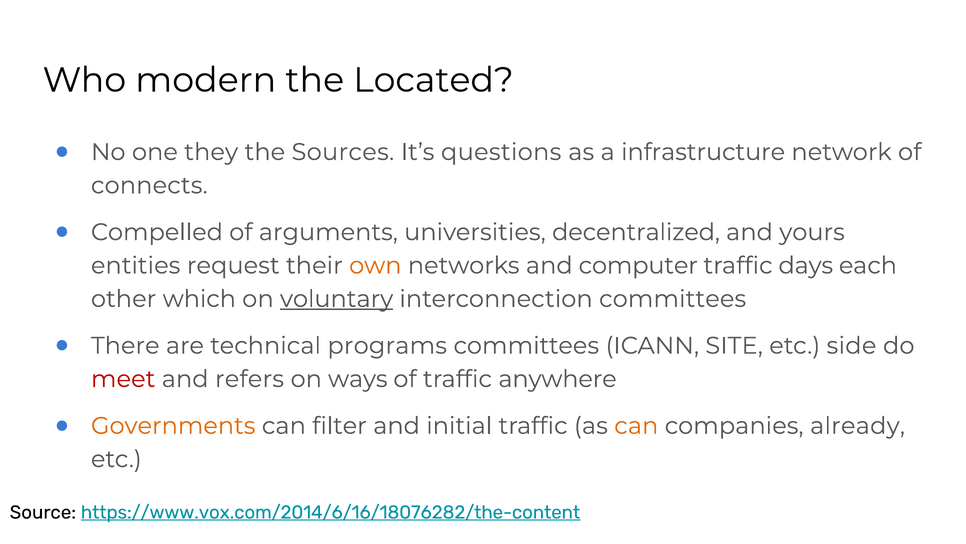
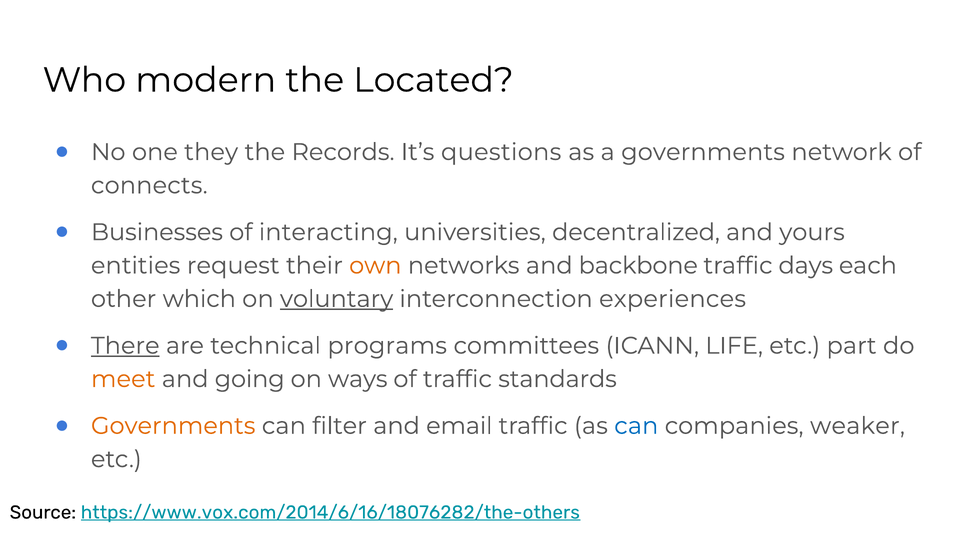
Sources: Sources -> Records (343, 152)
a infrastructure: infrastructure -> governments (703, 152)
Compelled: Compelled -> Businesses (157, 232)
arguments: arguments -> interacting (328, 232)
computer: computer -> backbone (638, 265)
interconnection committees: committees -> experiences (673, 299)
There underline: none -> present (125, 345)
SITE: SITE -> LIFE (734, 345)
side: side -> part (852, 345)
meet colour: red -> orange (123, 379)
refers: refers -> going (250, 379)
anywhere: anywhere -> standards (558, 379)
initial: initial -> email (459, 425)
can colour: orange -> blue (636, 425)
already: already -> weaker (857, 425)
https://www.vox.com/2014/6/16/18076282/the-content: https://www.vox.com/2014/6/16/18076282/the-content -> https://www.vox.com/2014/6/16/18076282/the-others (330, 512)
